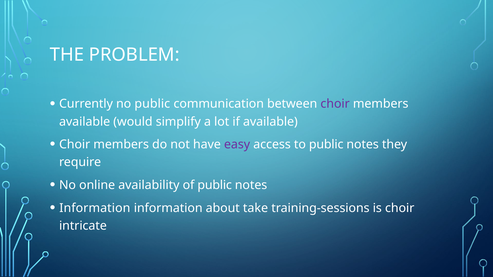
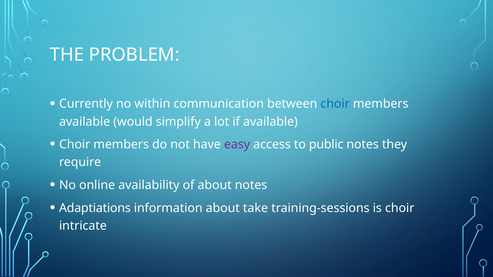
no public: public -> within (152, 104)
choir colour: purple -> blue (335, 104)
of public: public -> about (215, 185)
Information: Information -> Adaptiations (95, 208)
